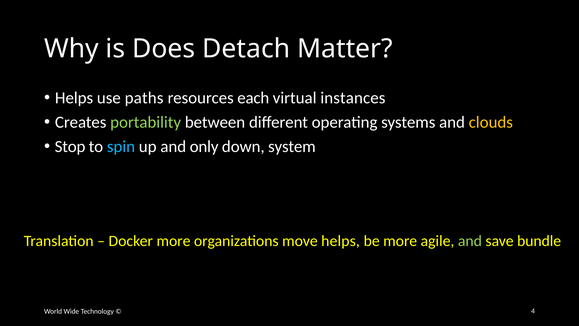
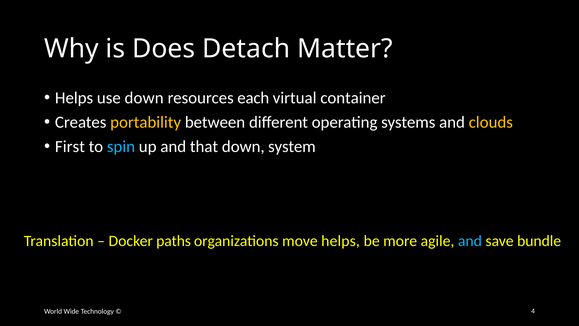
use paths: paths -> down (144, 98)
instances: instances -> container (353, 98)
portability colour: light green -> yellow (146, 122)
Stop: Stop -> First (70, 146)
only: only -> that (204, 146)
Docker more: more -> paths (174, 241)
and colour: light green -> light blue (470, 241)
